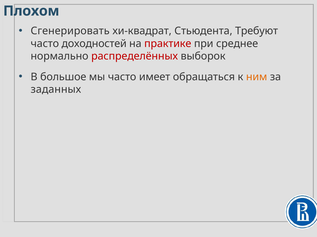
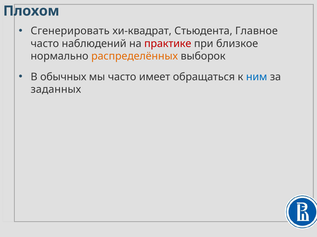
Требуют: Требуют -> Главное (257, 31)
доходностей: доходностей -> наблюдений (94, 44)
среднее: среднее -> близкое (237, 44)
распределённых colour: red -> orange (135, 56)
большое: большое -> обычных (63, 77)
ним colour: orange -> blue (257, 77)
